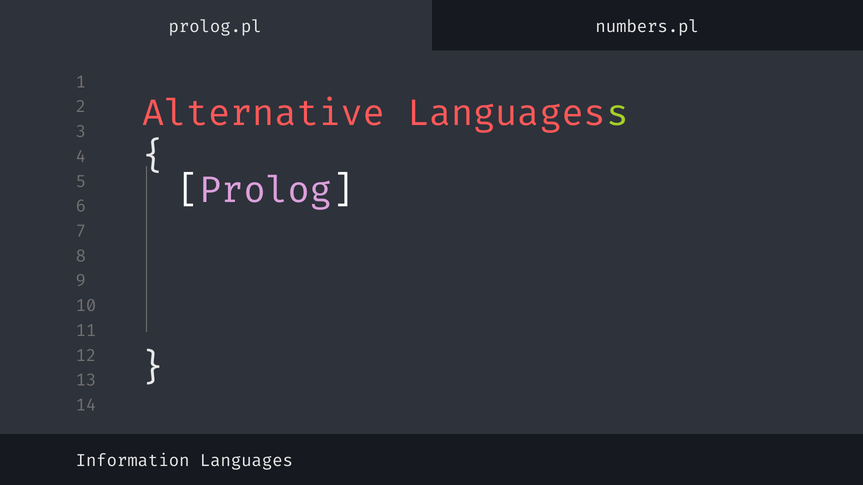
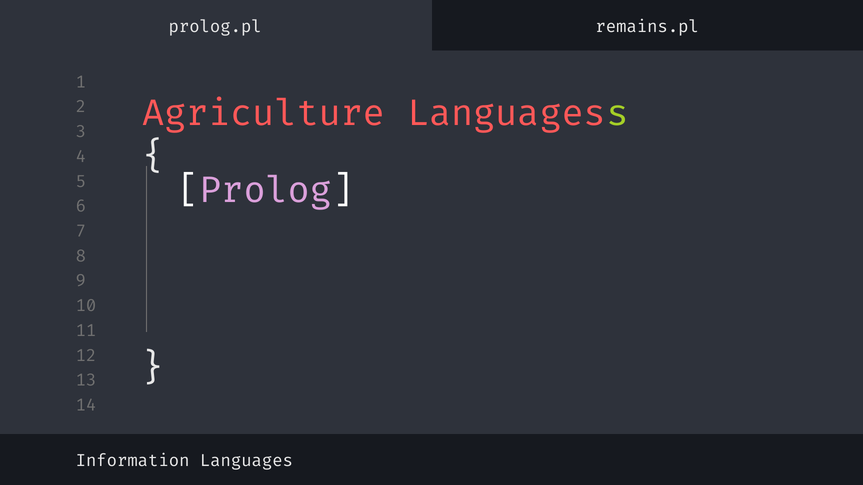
numbers.pl: numbers.pl -> remains.pl (647, 27)
Alternative: Alternative -> Agriculture (264, 113)
